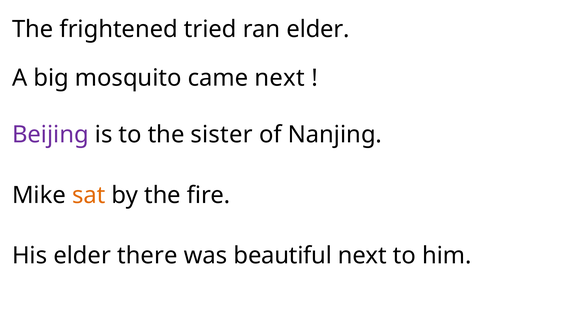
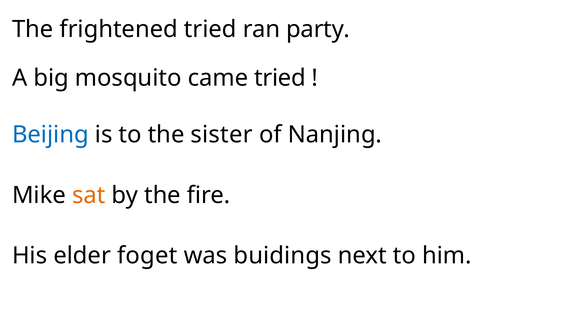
ran elder: elder -> party (318, 29)
came next: next -> tried (280, 78)
Beijing colour: purple -> blue (50, 134)
there: there -> foget (147, 256)
beautiful: beautiful -> buidings (283, 256)
